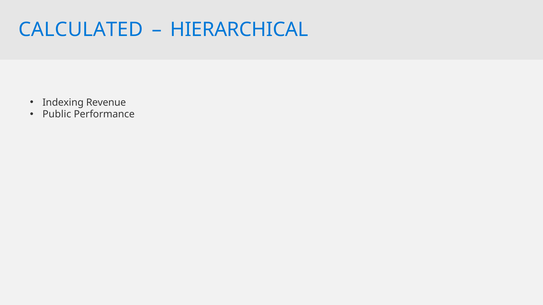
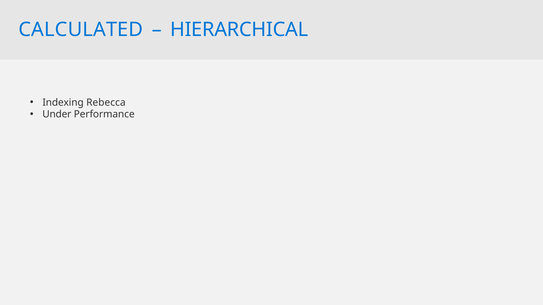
Revenue: Revenue -> Rebecca (106, 103)
Public: Public -> Under (57, 115)
